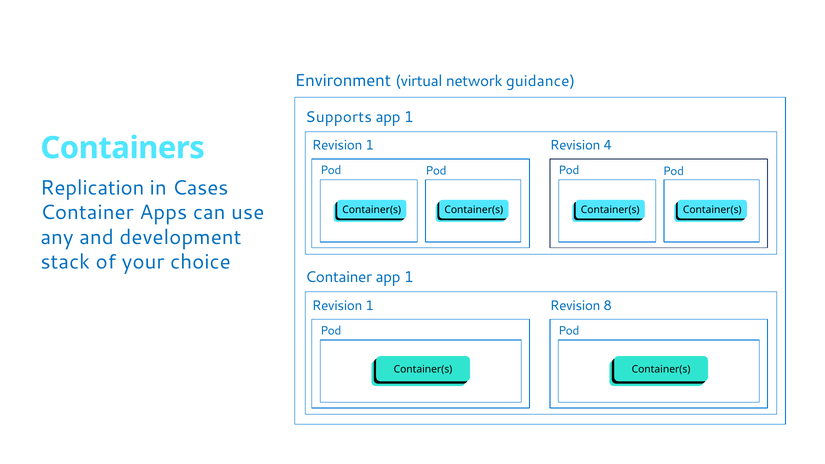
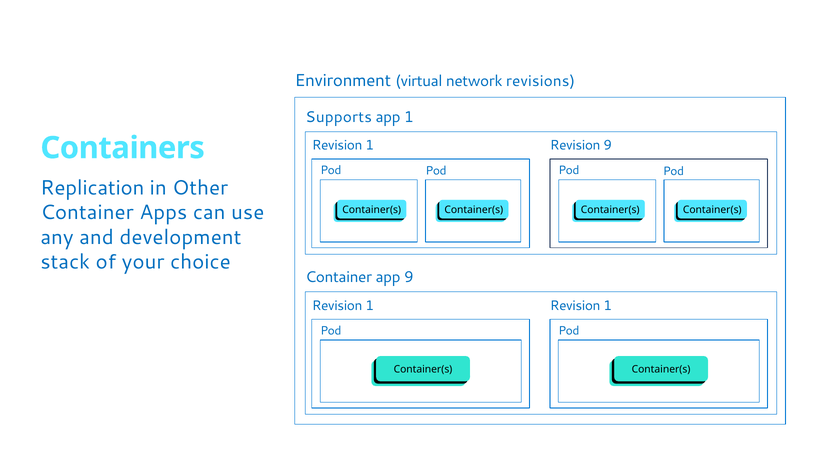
guidance: guidance -> revisions (541, 81)
Revision 4: 4 -> 9 (608, 145)
Cases: Cases -> Other (200, 188)
Container app 1: 1 -> 9 (409, 277)
Revision 1 Revision 8: 8 -> 1 (608, 306)
